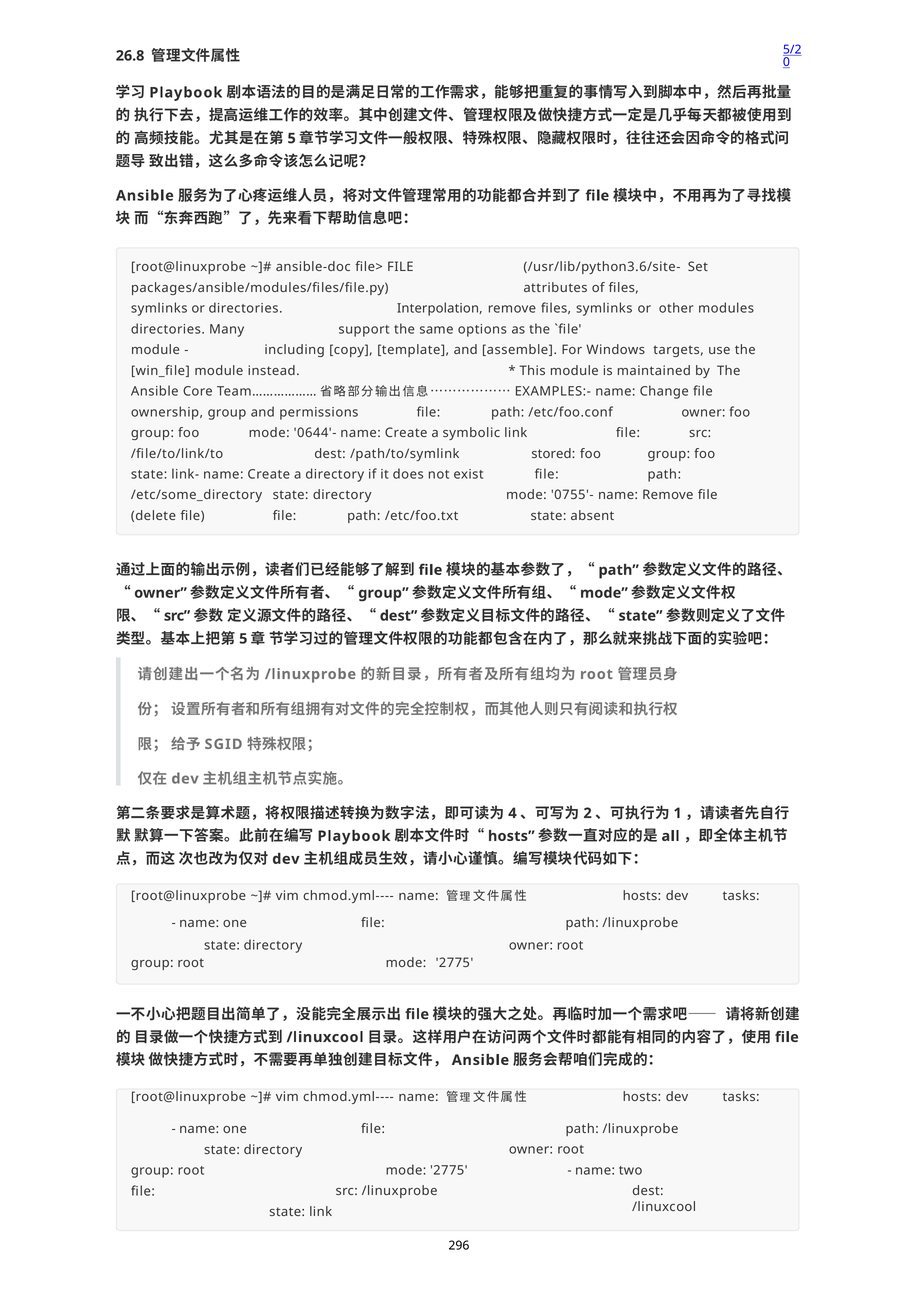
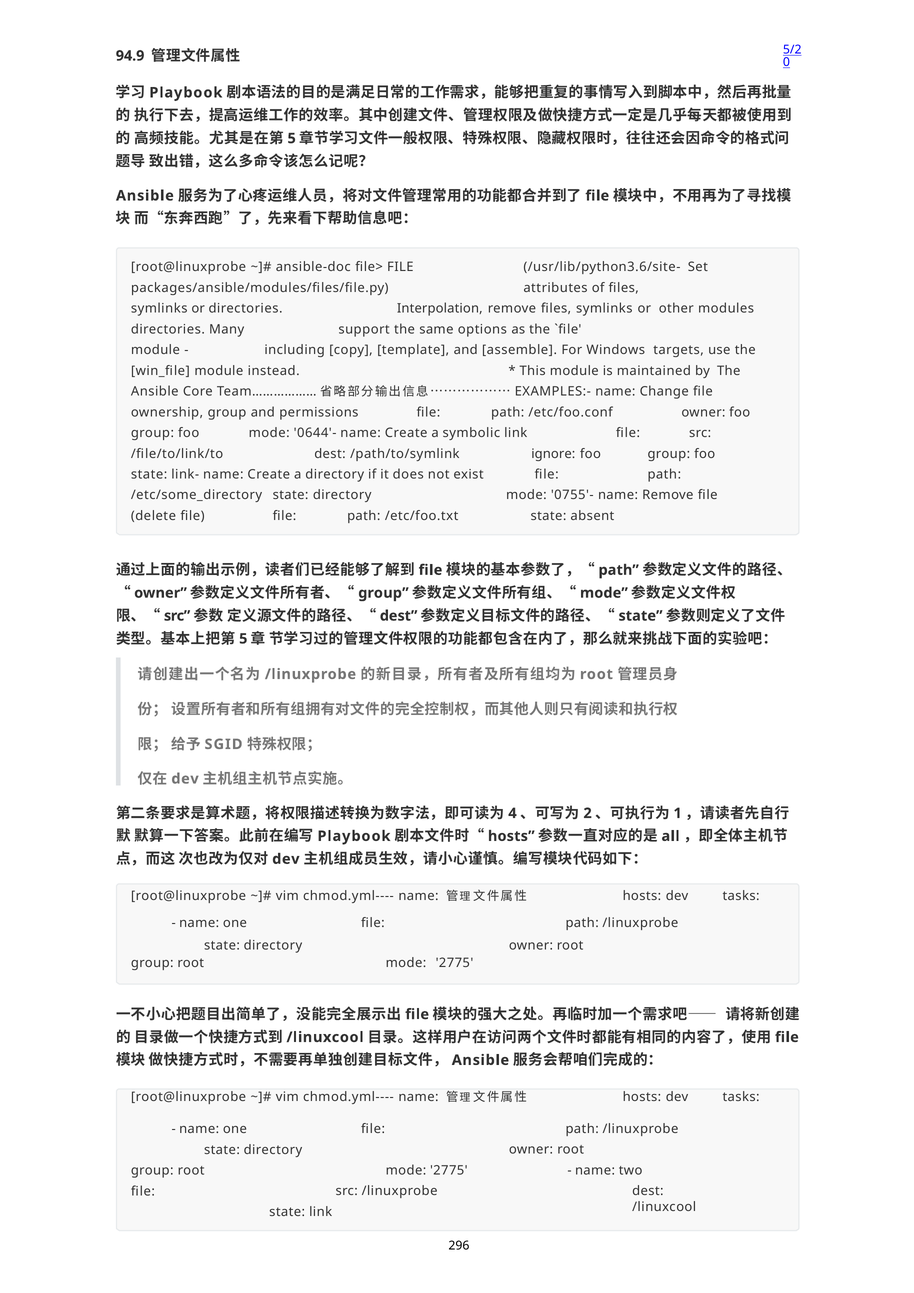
26.8: 26.8 -> 94.9 (130, 56)
stored: stored -> ignore (553, 454)
